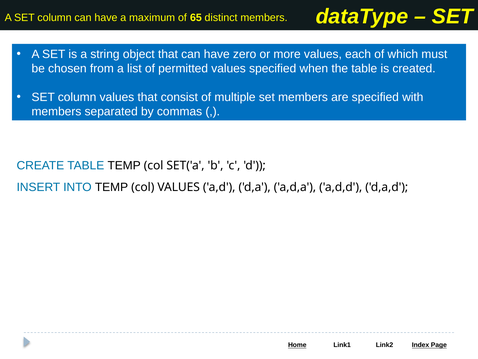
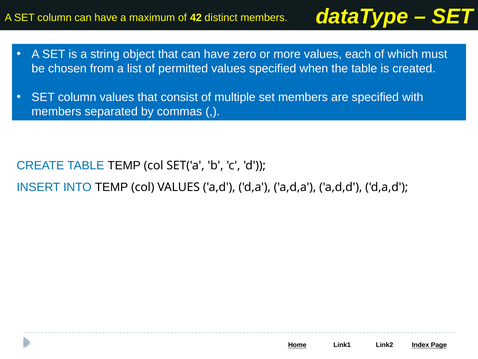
65: 65 -> 42 (196, 18)
